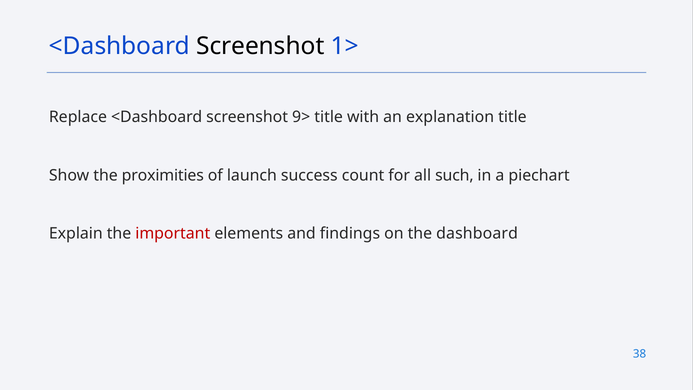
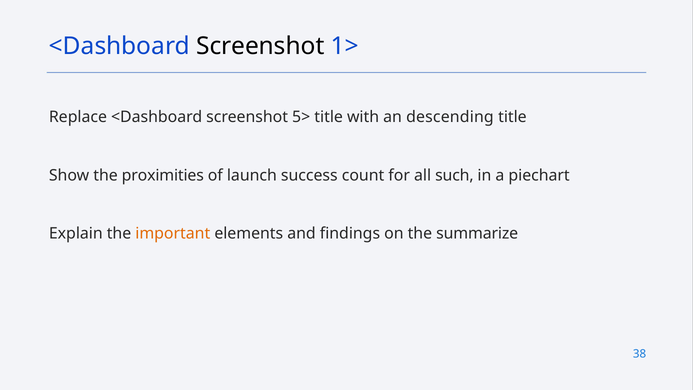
9>: 9> -> 5> (301, 117)
explanation: explanation -> descending (450, 117)
important colour: red -> orange (173, 234)
dashboard: dashboard -> summarize (477, 234)
